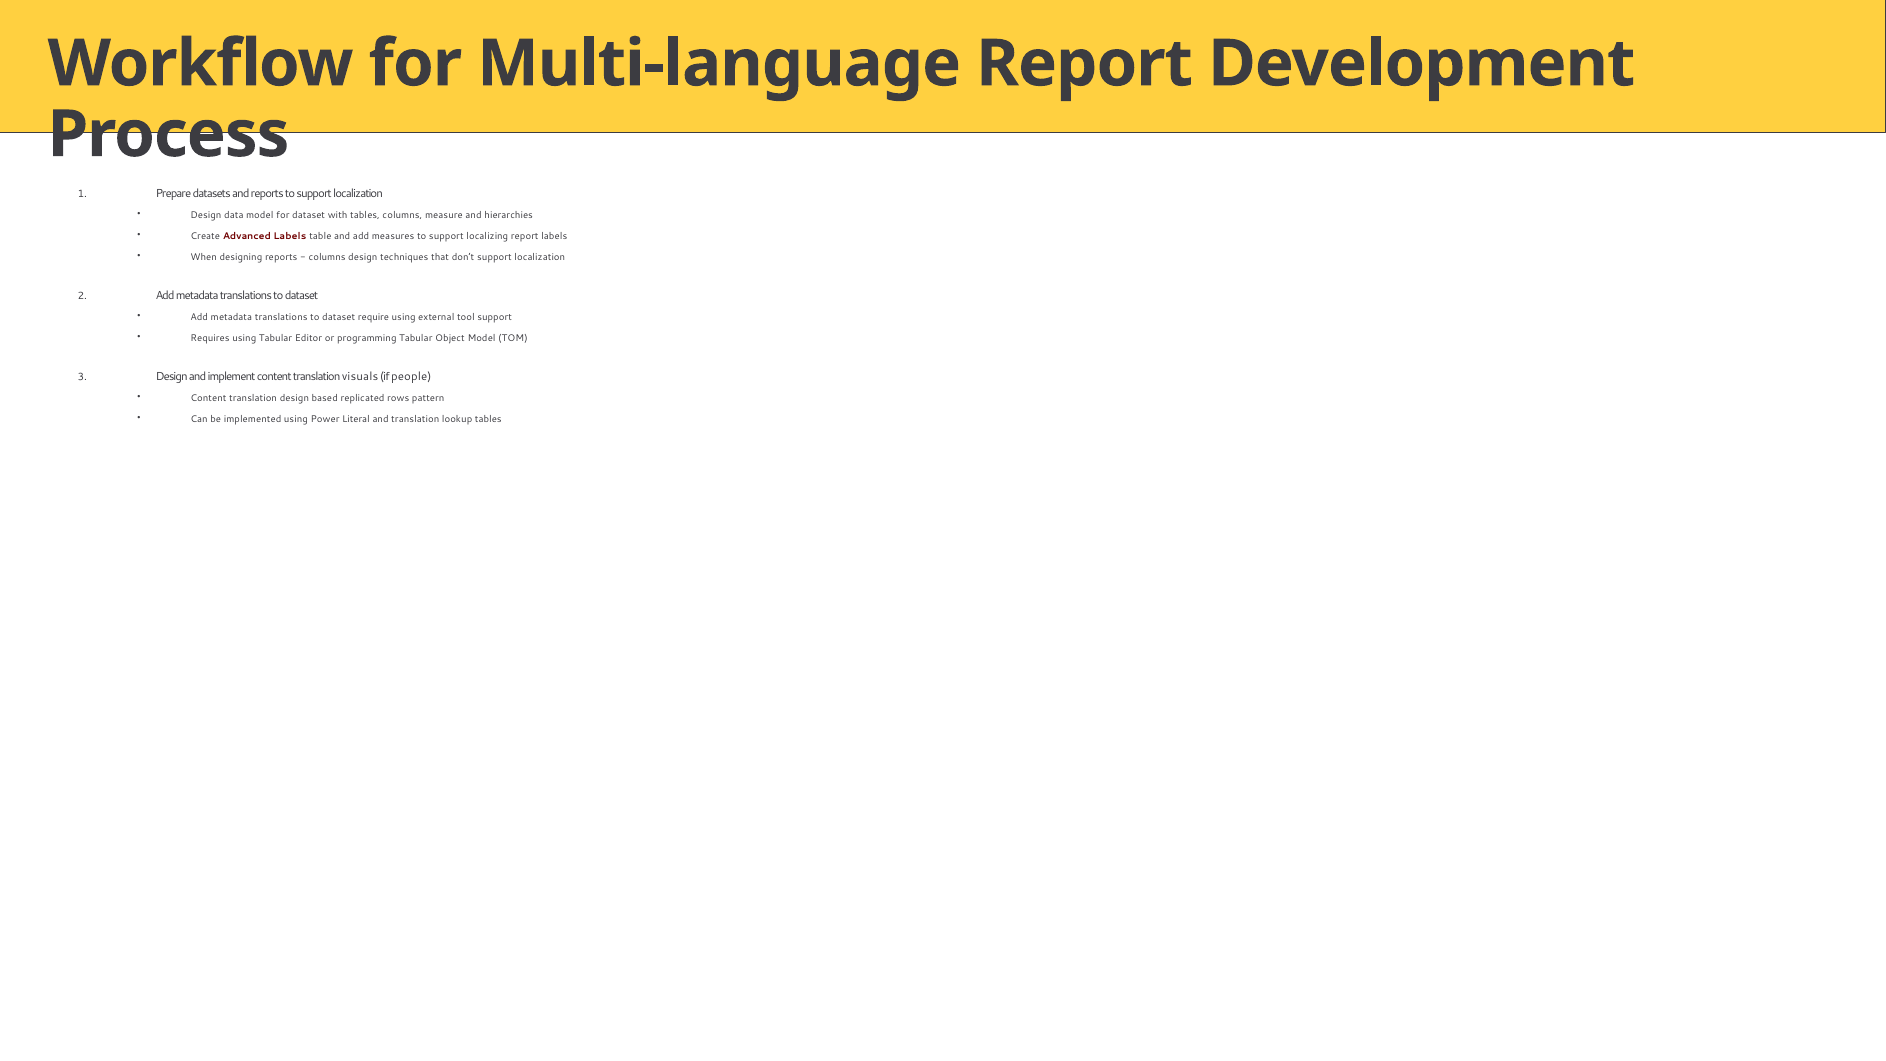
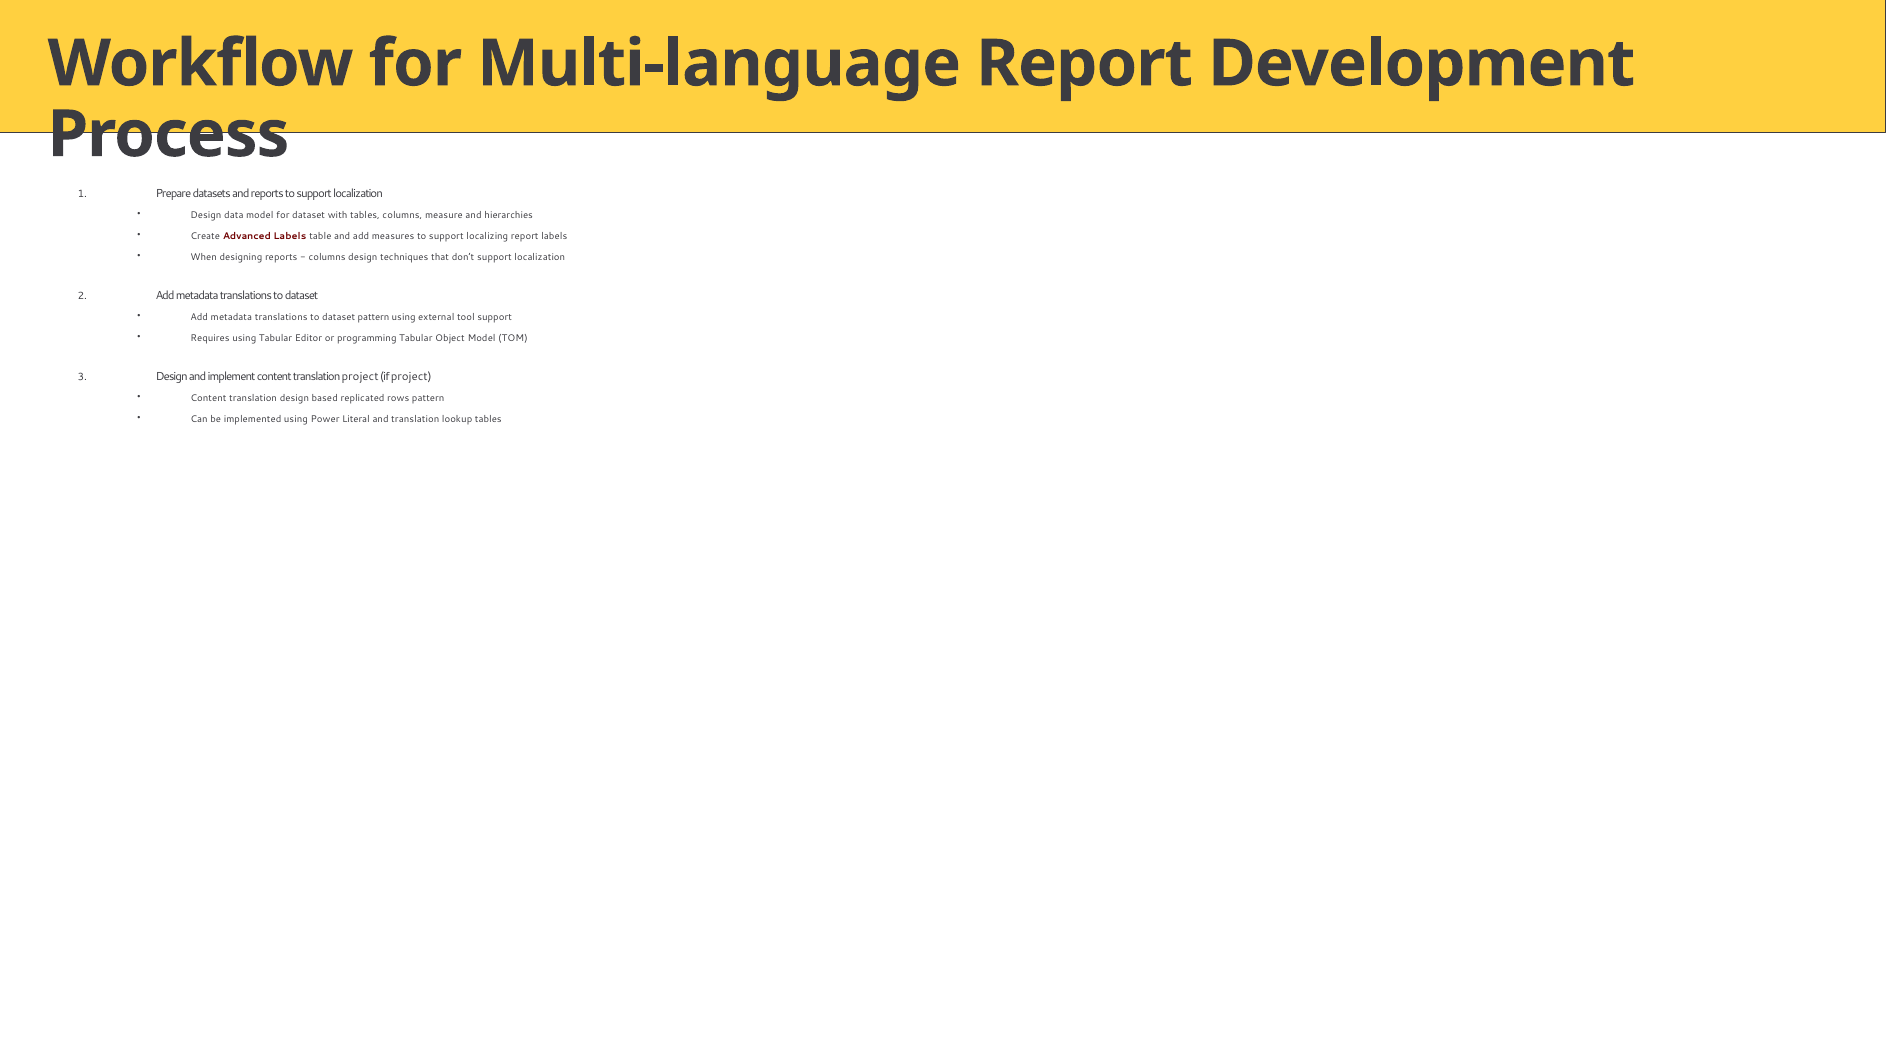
dataset require: require -> pattern (374, 317)
translation visuals: visuals -> project (360, 377)
if people: people -> project (411, 377)
